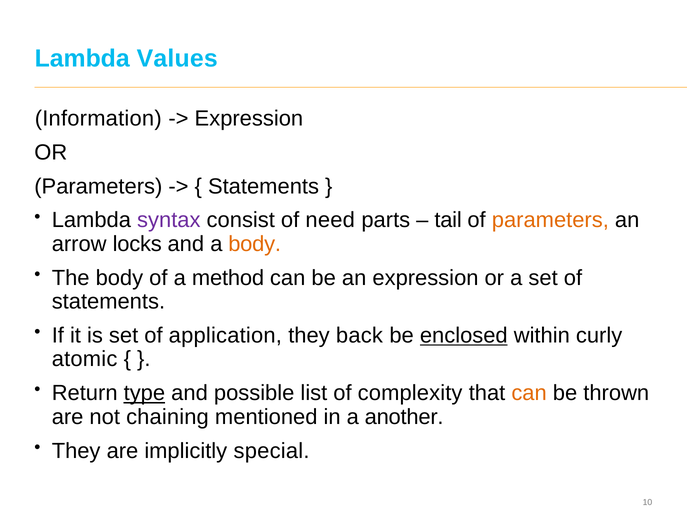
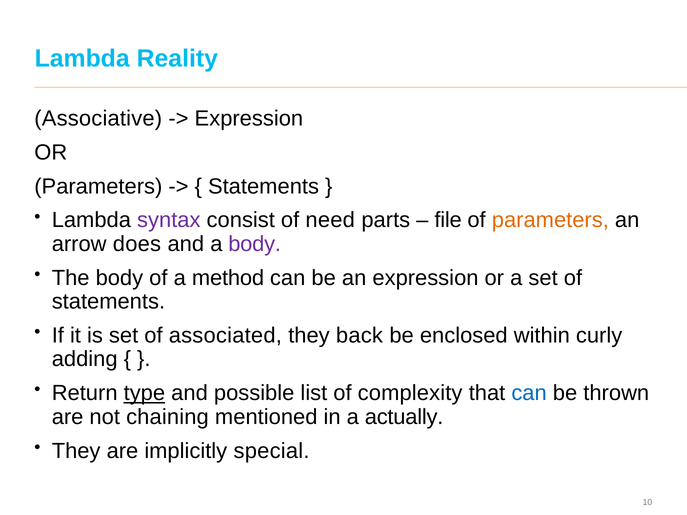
Values: Values -> Reality (177, 59)
Information: Information -> Associative (98, 118)
tail: tail -> file (448, 220)
locks: locks -> does (137, 244)
body colour: orange -> purple (255, 244)
application: application -> associated (225, 336)
enclosed underline: present -> none (464, 336)
atomic: atomic -> adding (85, 359)
can colour: orange -> blue (529, 393)
another: another -> actually (404, 417)
